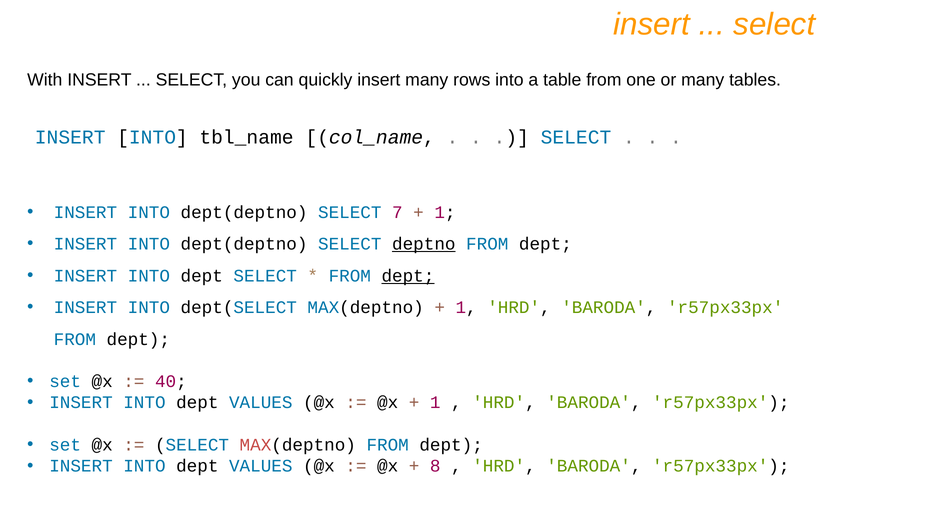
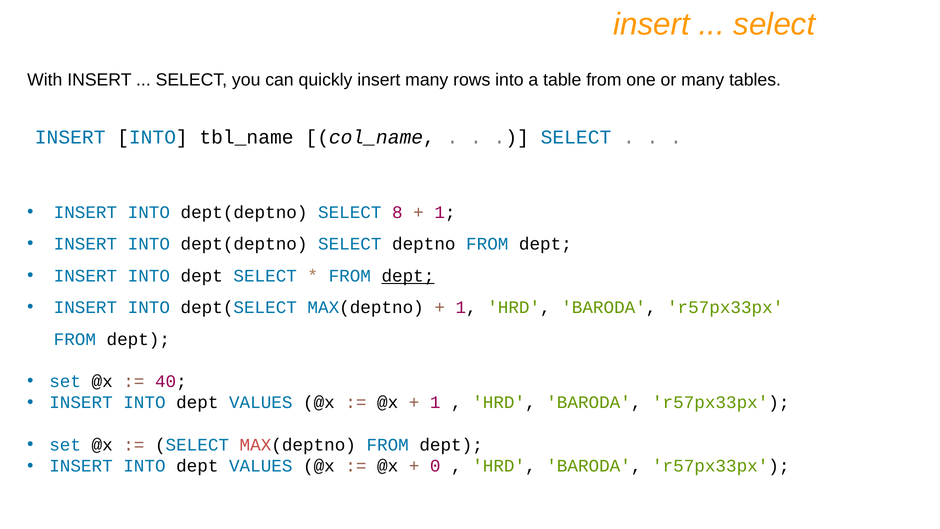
7: 7 -> 8 (397, 212)
deptno underline: present -> none (424, 244)
8: 8 -> 0 (435, 466)
